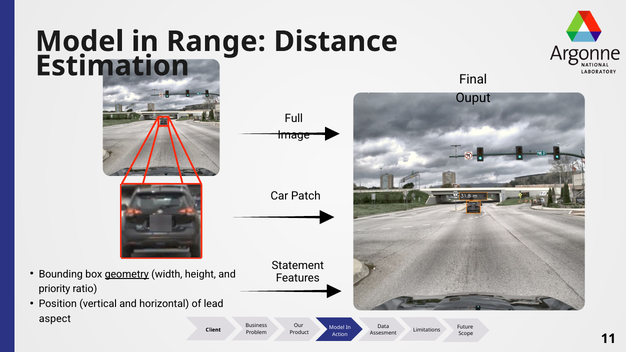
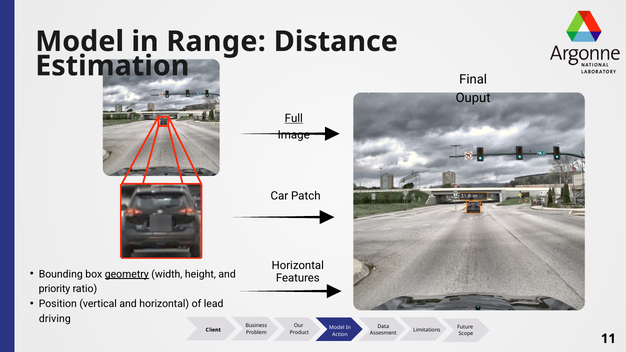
Full underline: none -> present (294, 118)
Statement: Statement -> Horizontal (298, 266)
aspect: aspect -> driving (55, 319)
